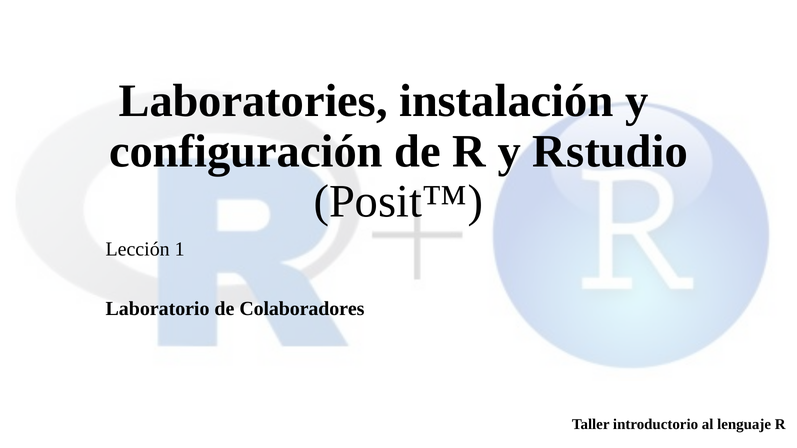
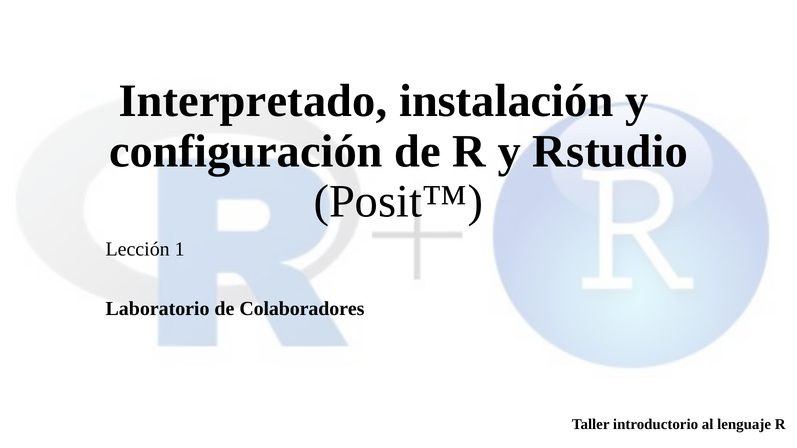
Laboratories: Laboratories -> Interpretado (253, 101)
